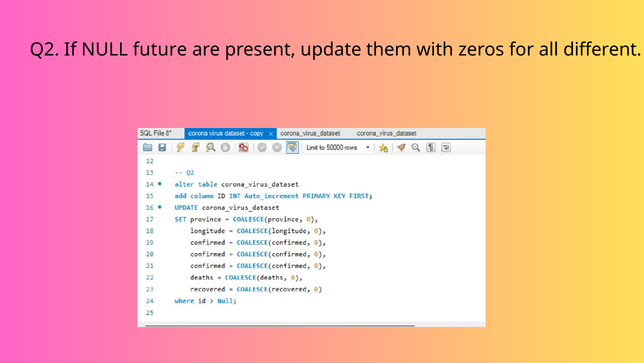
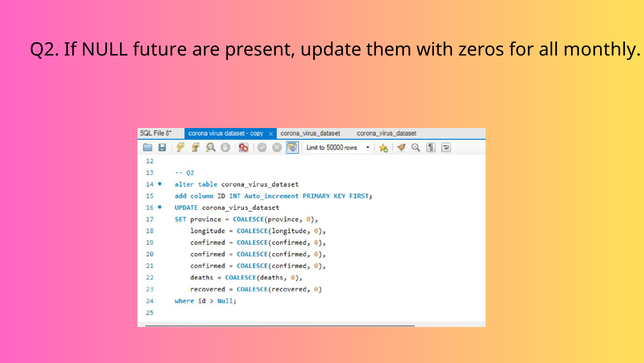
different: different -> monthly (602, 50)
